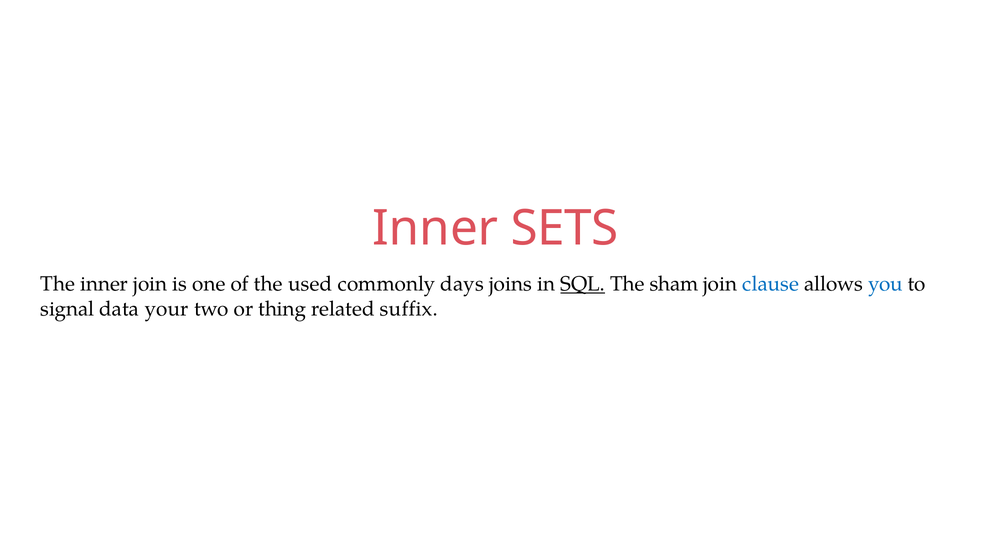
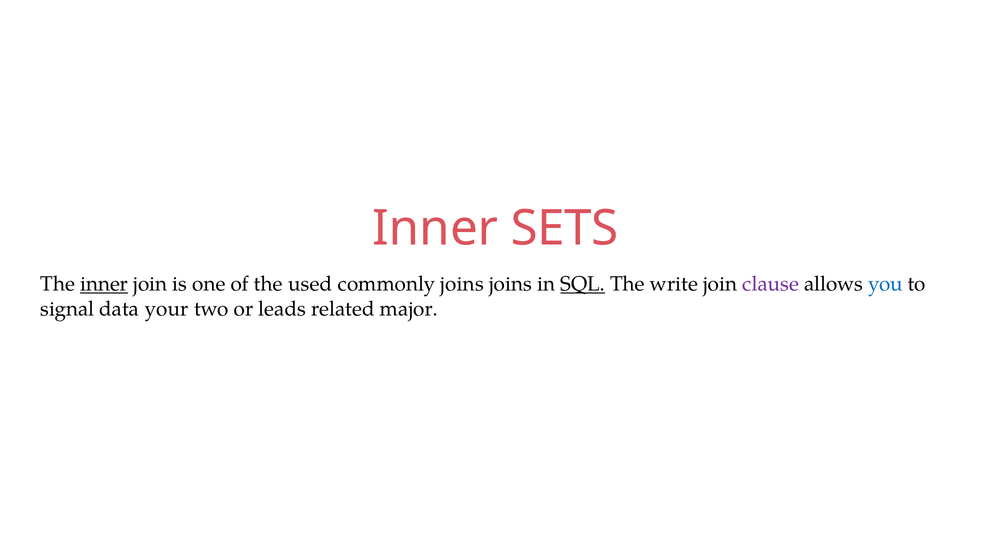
inner underline: none -> present (104, 284)
commonly days: days -> joins (462, 284)
sham: sham -> write (674, 284)
clause colour: blue -> purple (771, 284)
thing: thing -> leads (282, 309)
suffix: suffix -> major (409, 309)
